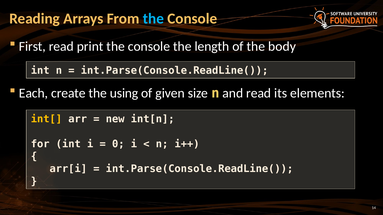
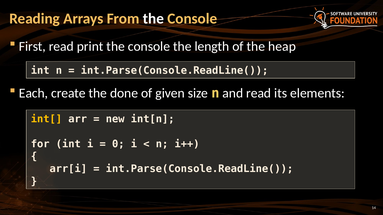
the colour: light blue -> white (153, 19)
body: body -> heap (282, 46)
using: using -> done (124, 93)
